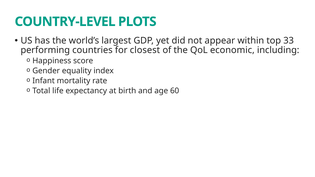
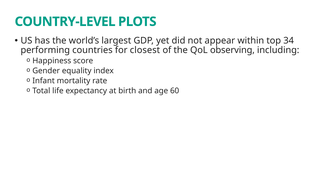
33: 33 -> 34 (289, 41)
economic: economic -> observing (232, 50)
